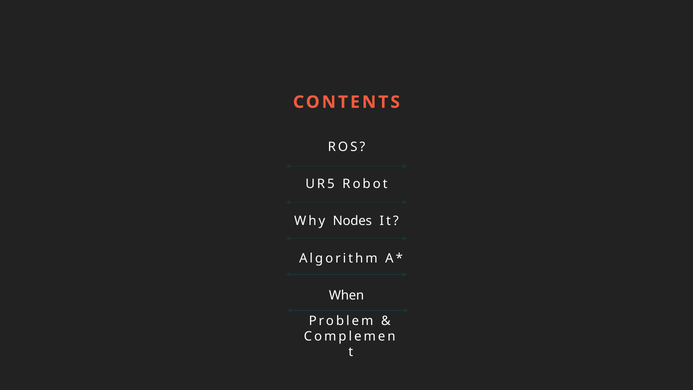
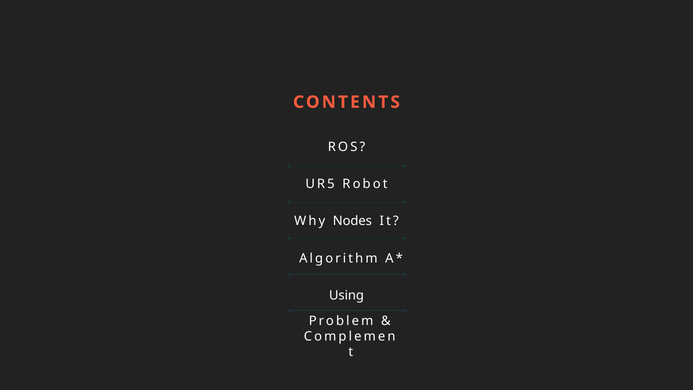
When: When -> Using (346, 295)
